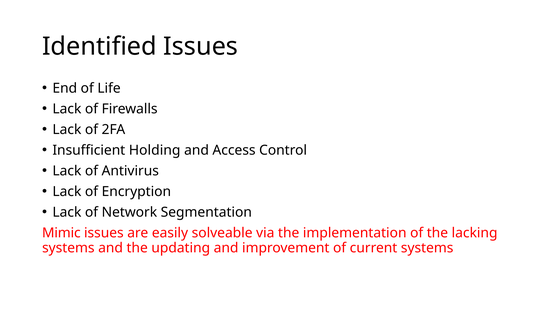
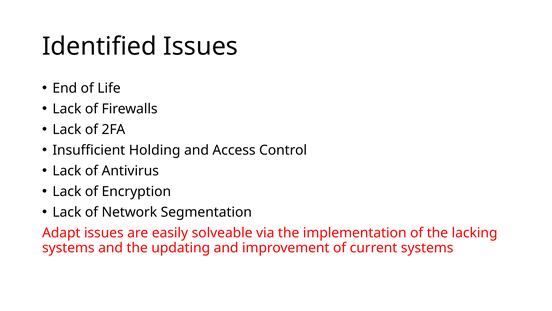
Mimic: Mimic -> Adapt (61, 233)
